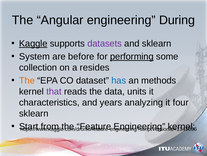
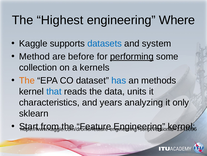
Angular: Angular -> Highest (60, 20)
During: During -> Where (177, 20)
Kaggle underline: present -> none (33, 43)
datasets colour: purple -> blue (105, 43)
and sklearn: sklearn -> system (157, 43)
System: System -> Method (34, 56)
resides: resides -> kernels (95, 67)
that colour: purple -> blue (54, 91)
four: four -> only (181, 102)
